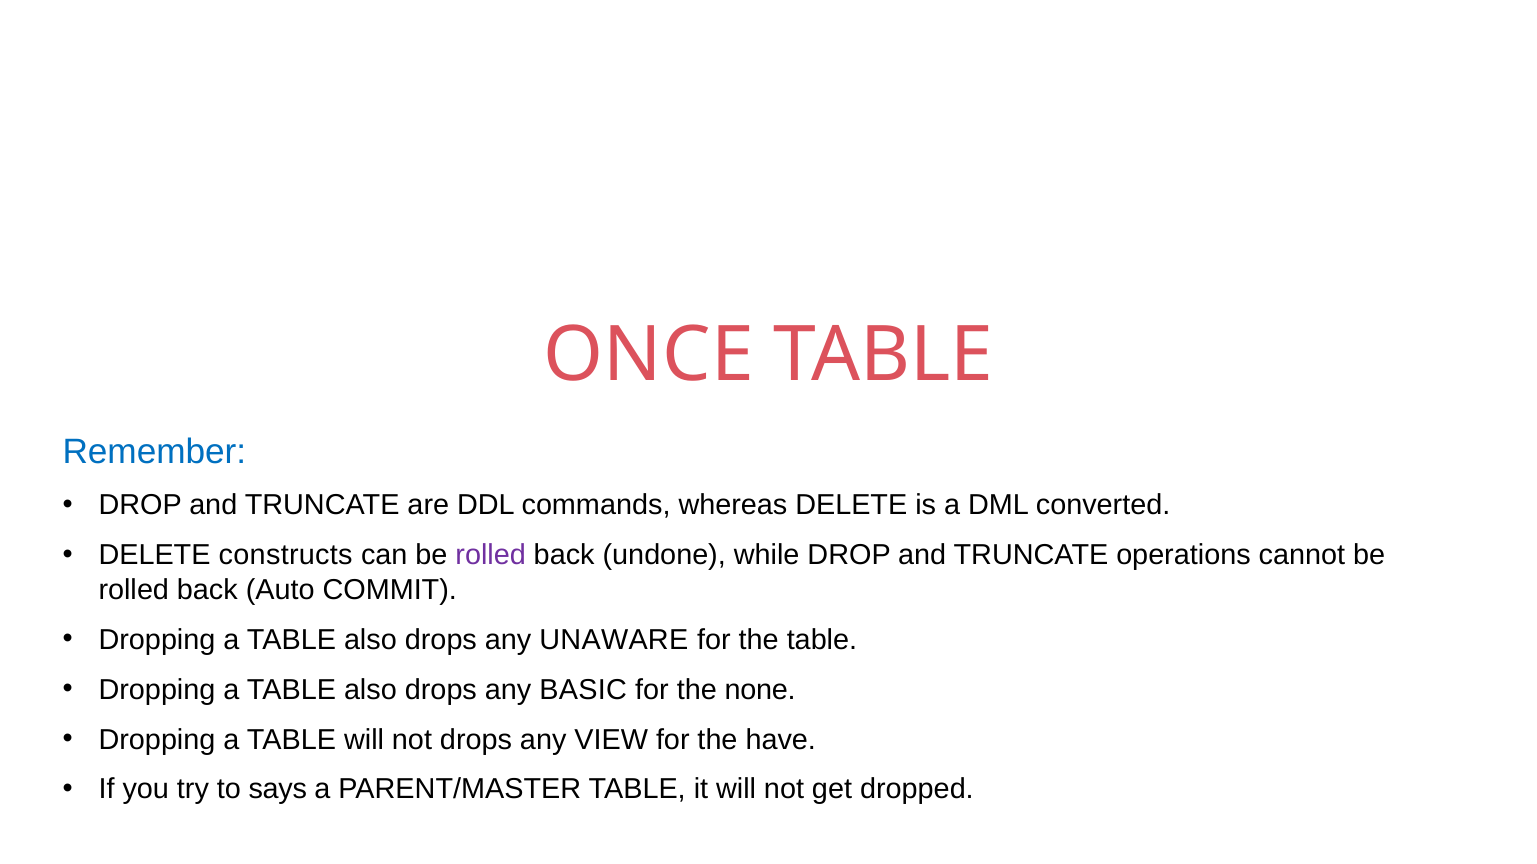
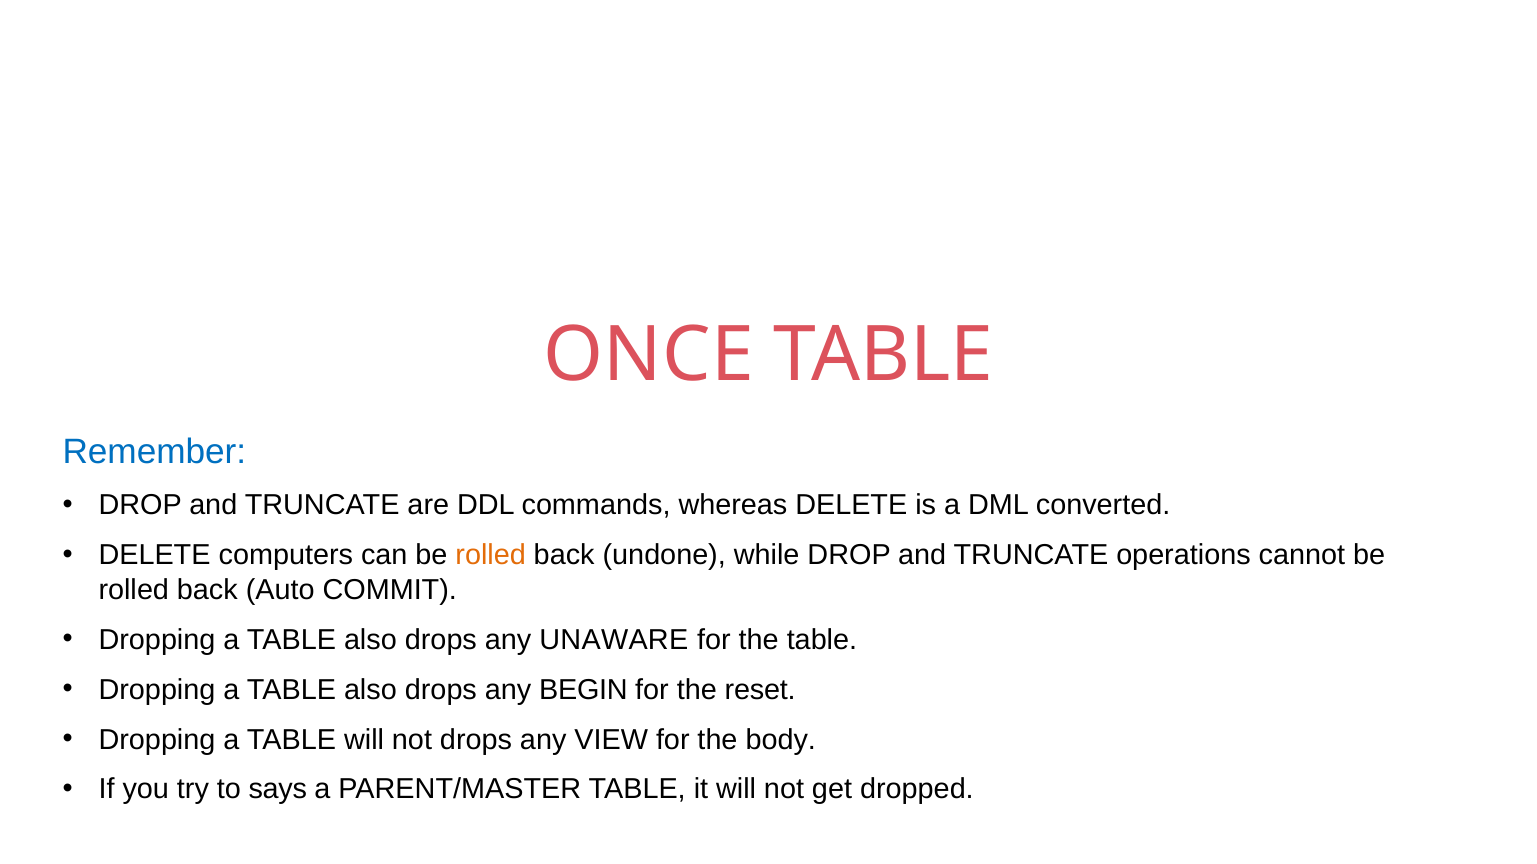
constructs: constructs -> computers (286, 556)
rolled colour: purple -> orange (491, 556)
BASIC: BASIC -> BEGIN (583, 690)
none: none -> reset (760, 690)
have: have -> body (781, 740)
